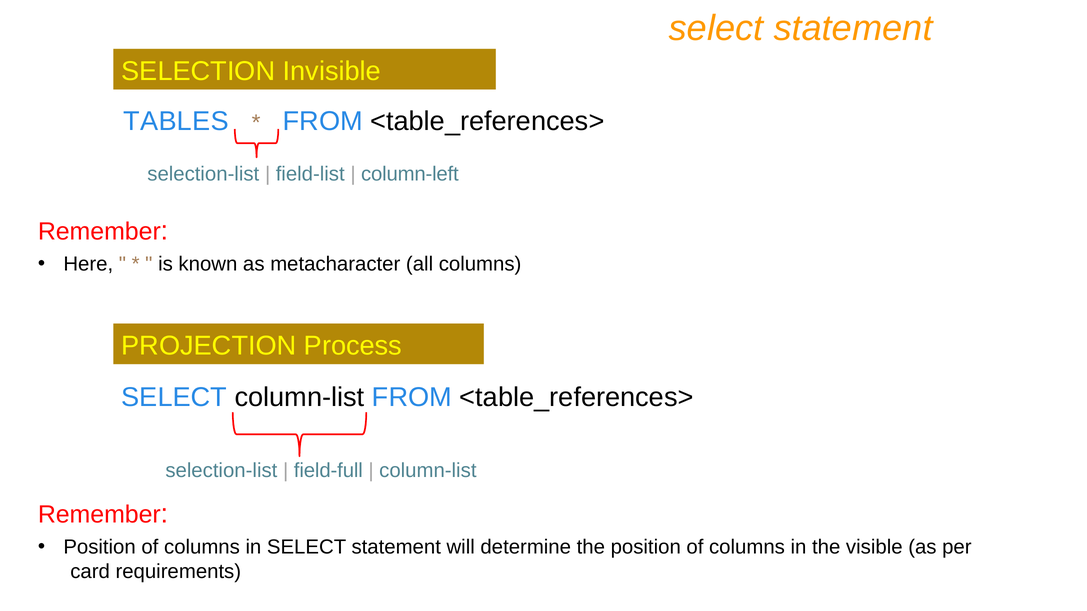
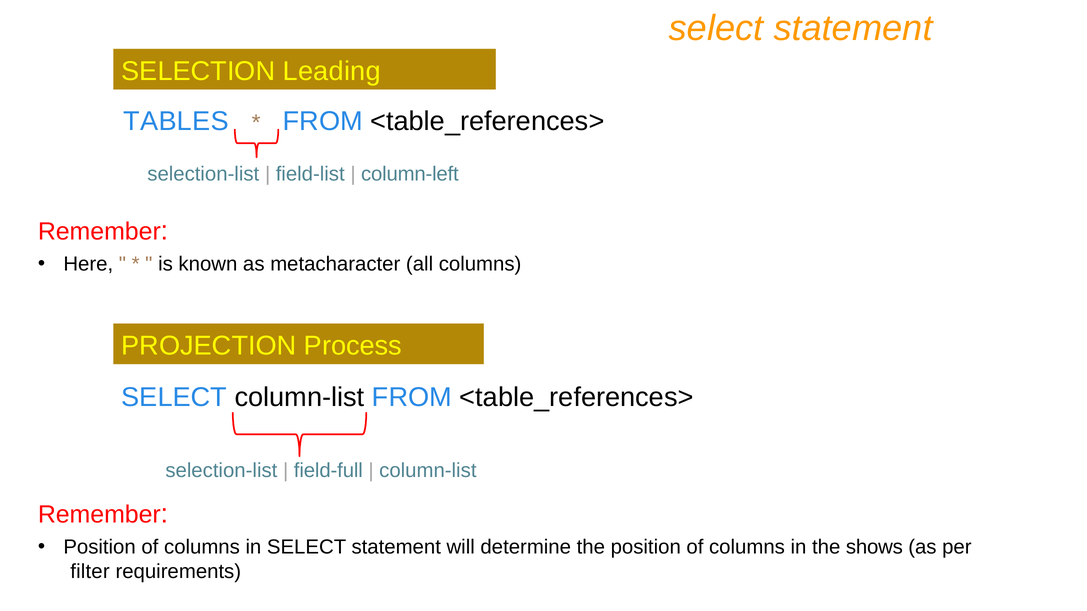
Invisible: Invisible -> Leading (332, 71)
visible: visible -> shows (874, 548)
card: card -> filter (90, 572)
